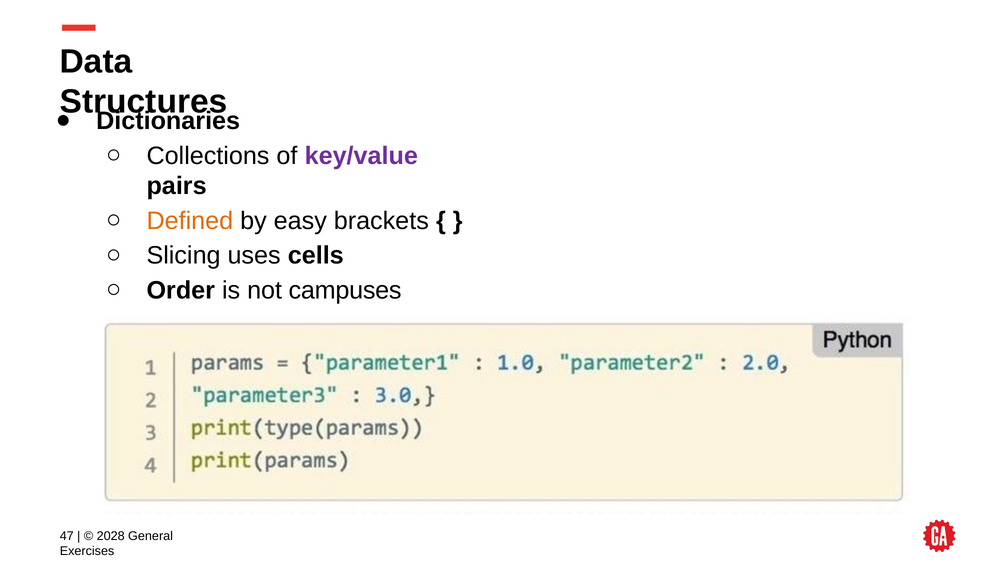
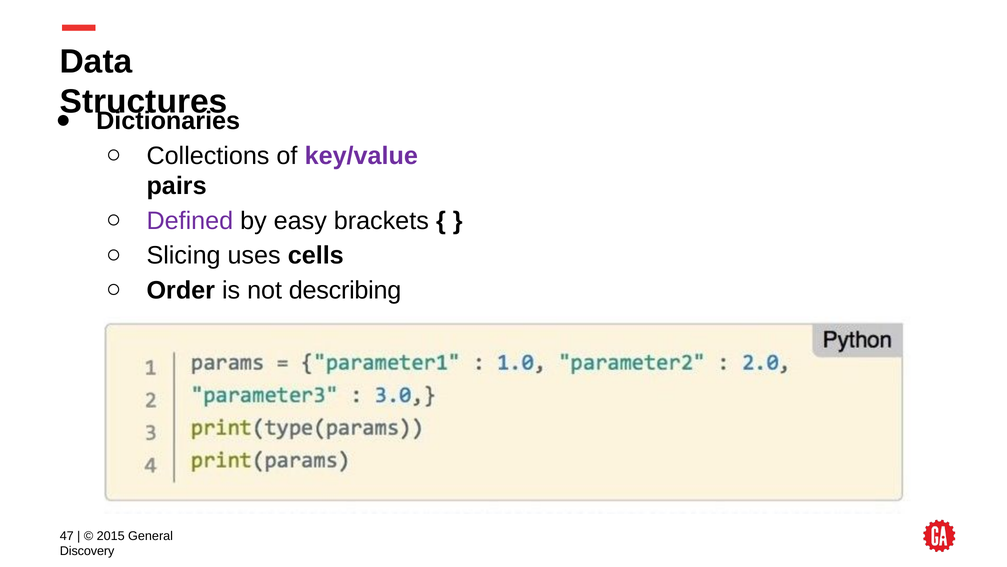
Deﬁned colour: orange -> purple (190, 221)
campuses: campuses -> describing (345, 290)
2028: 2028 -> 2015 (111, 536)
Exercises: Exercises -> Discovery (87, 551)
